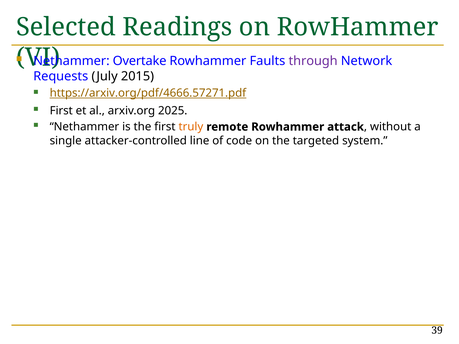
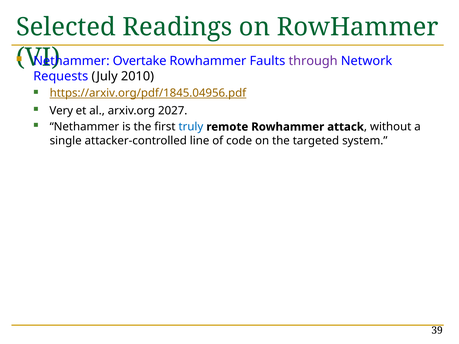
2015: 2015 -> 2010 (137, 76)
https://arxiv.org/pdf/4666.57271.pdf: https://arxiv.org/pdf/4666.57271.pdf -> https://arxiv.org/pdf/1845.04956.pdf (148, 93)
First: First -> Very (61, 111)
2025: 2025 -> 2027 (173, 111)
truly colour: orange -> blue (191, 127)
